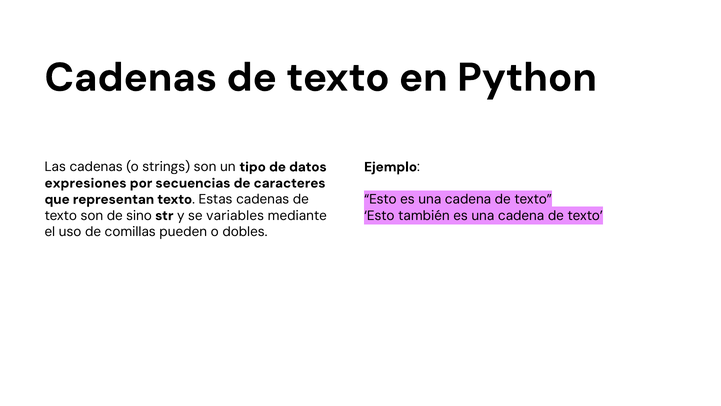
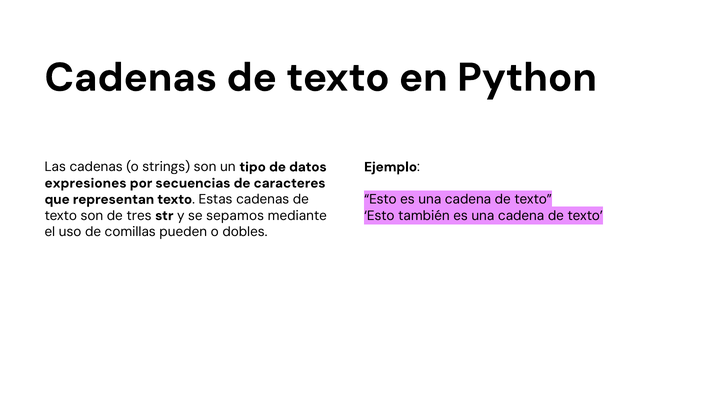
sino: sino -> tres (139, 215)
variables: variables -> sepamos (235, 215)
